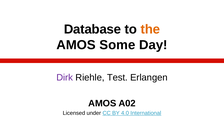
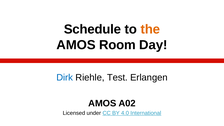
Database: Database -> Schedule (92, 29)
Some: Some -> Room (117, 45)
Dirk colour: purple -> blue (65, 78)
